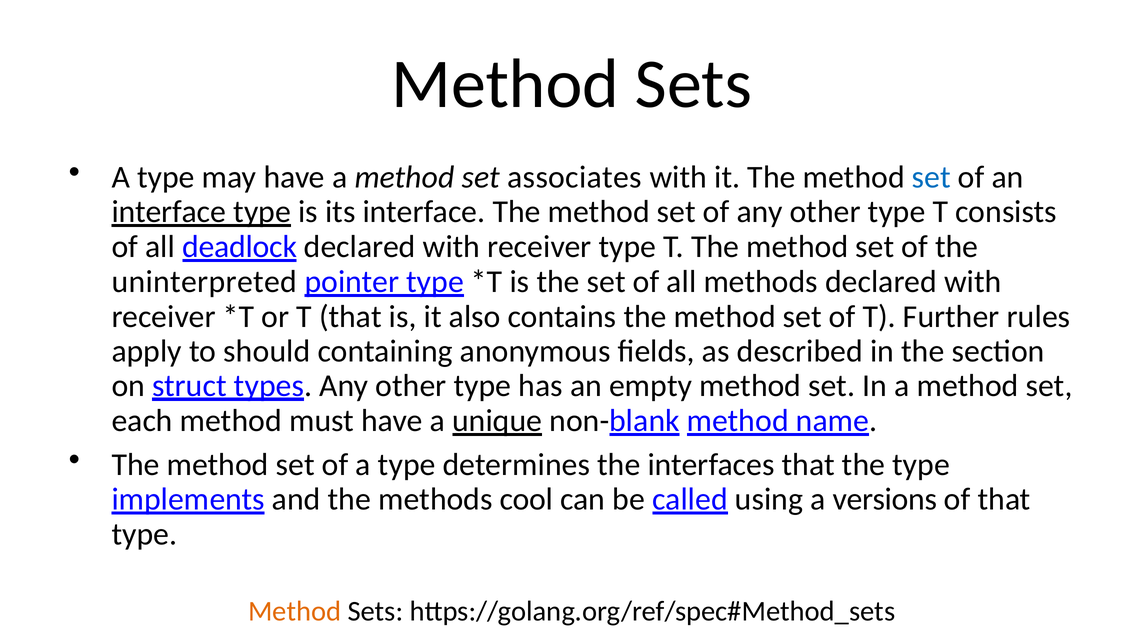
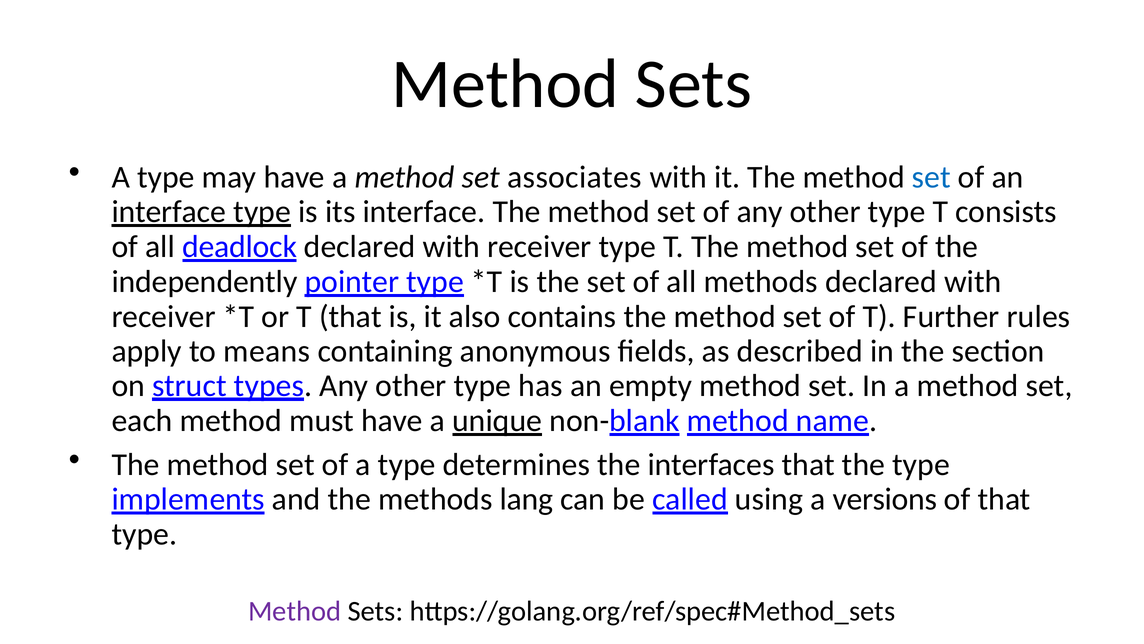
uninterpreted: uninterpreted -> independently (205, 282)
should: should -> means (267, 351)
cool: cool -> lang (527, 499)
Method colour: orange -> purple (295, 611)
